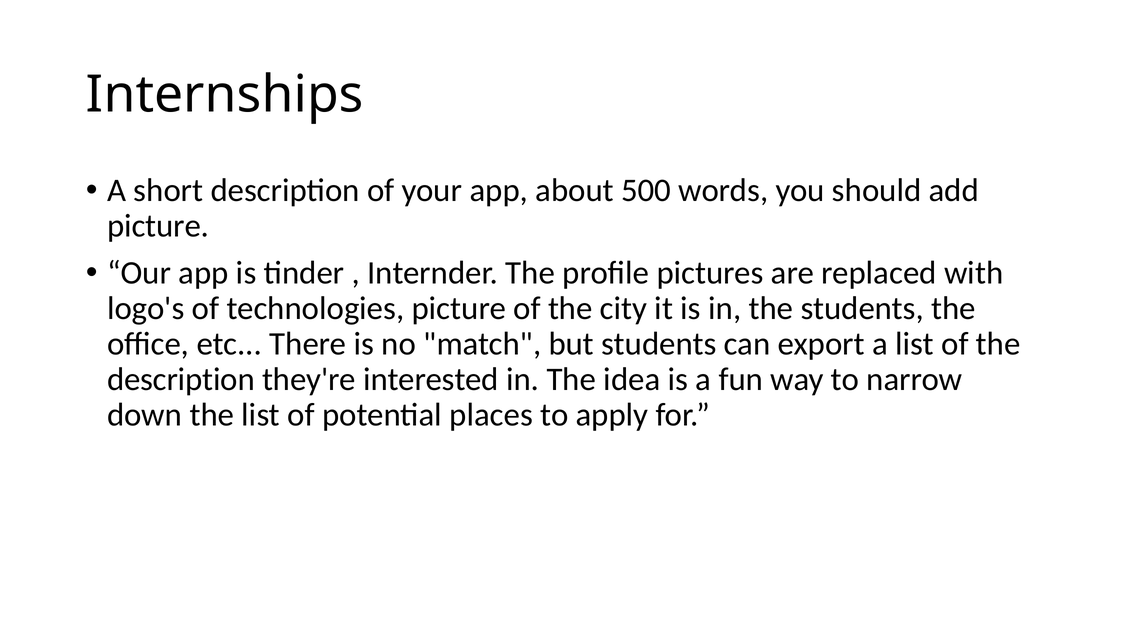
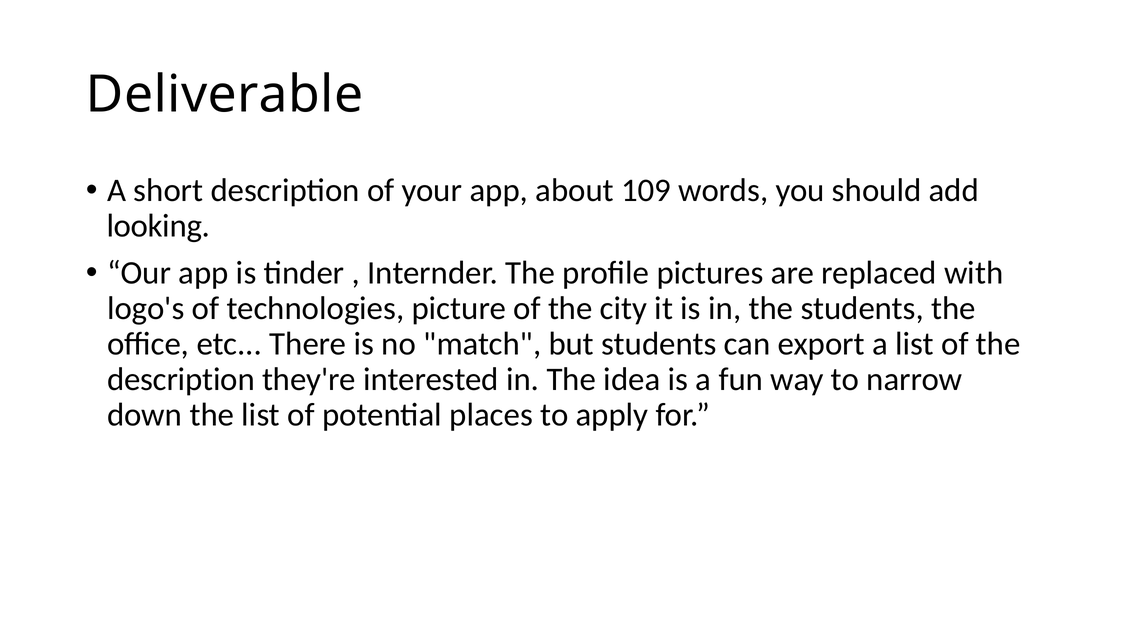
Internships: Internships -> Deliverable (225, 95)
500: 500 -> 109 (646, 190)
picture: picture -> looking (158, 226)
